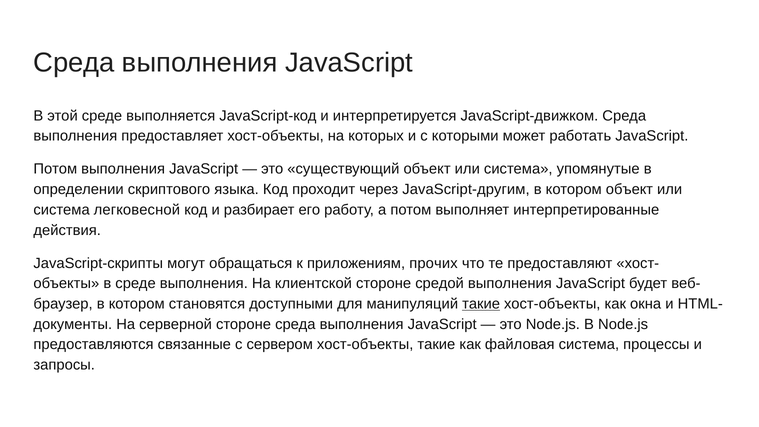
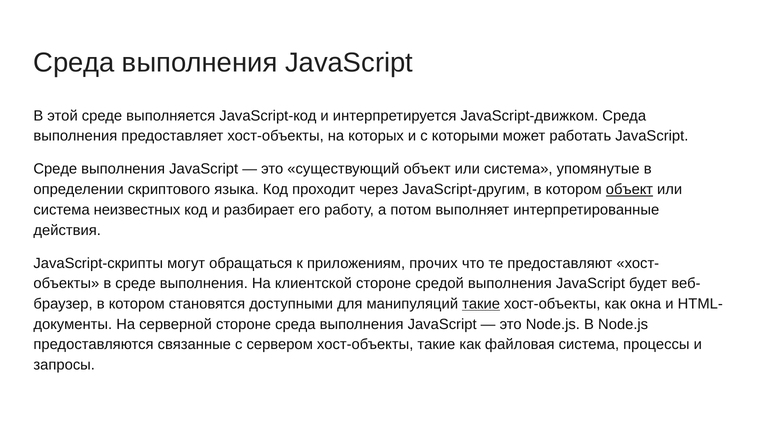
Потом: Потом -> Среде (55, 169)
объект underline: none -> present (629, 189)
легковесной: легковесной -> неизвестных (137, 210)
